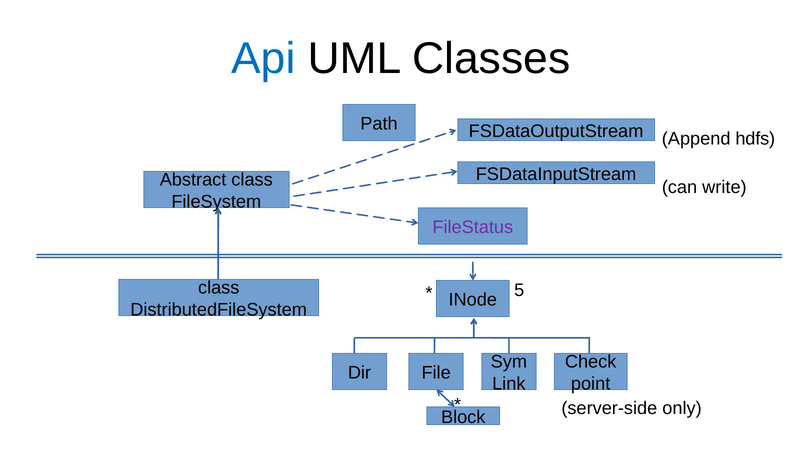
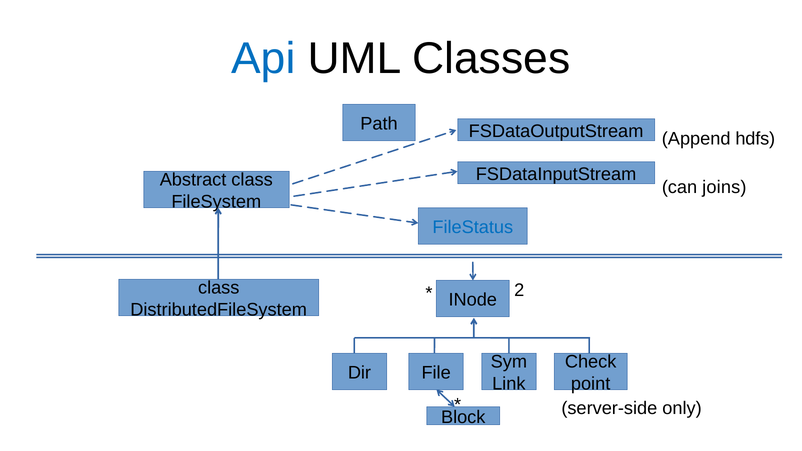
write: write -> joins (724, 187)
FileStatus colour: purple -> blue (473, 227)
5: 5 -> 2 (519, 291)
